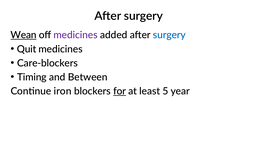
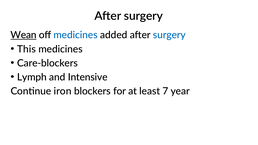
medicines colour: purple -> blue (76, 35)
Quit: Quit -> This (26, 49)
Timing: Timing -> Lymph (32, 77)
Between: Between -> Intensive (88, 77)
for underline: present -> none (120, 91)
5: 5 -> 7 (166, 91)
